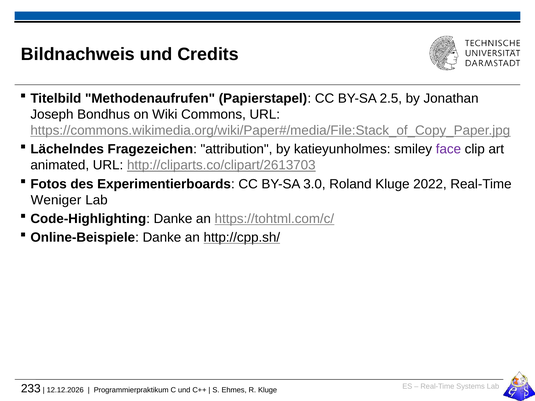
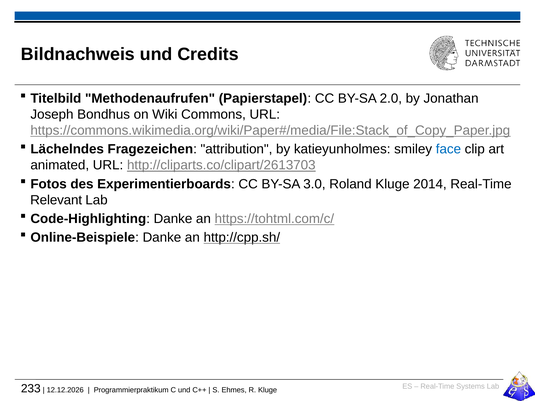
2.5: 2.5 -> 2.0 (391, 98)
face colour: purple -> blue (448, 149)
2022: 2022 -> 2014 (430, 184)
Weniger: Weniger -> Relevant (56, 200)
